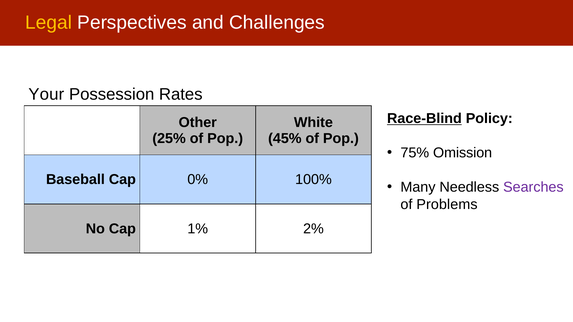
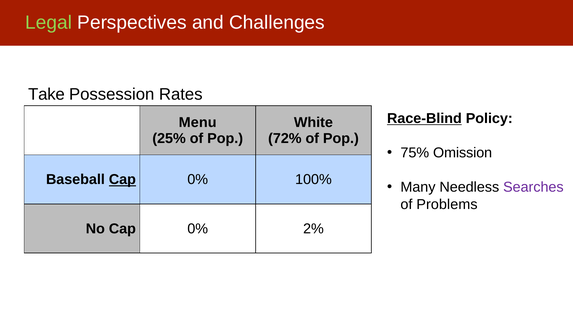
Legal colour: yellow -> light green (49, 23)
Your: Your -> Take (46, 94)
Other: Other -> Menu (198, 123)
45%: 45% -> 72% (285, 139)
Cap underline: none -> present (122, 180)
No Cap 1%: 1% -> 0% (198, 229)
